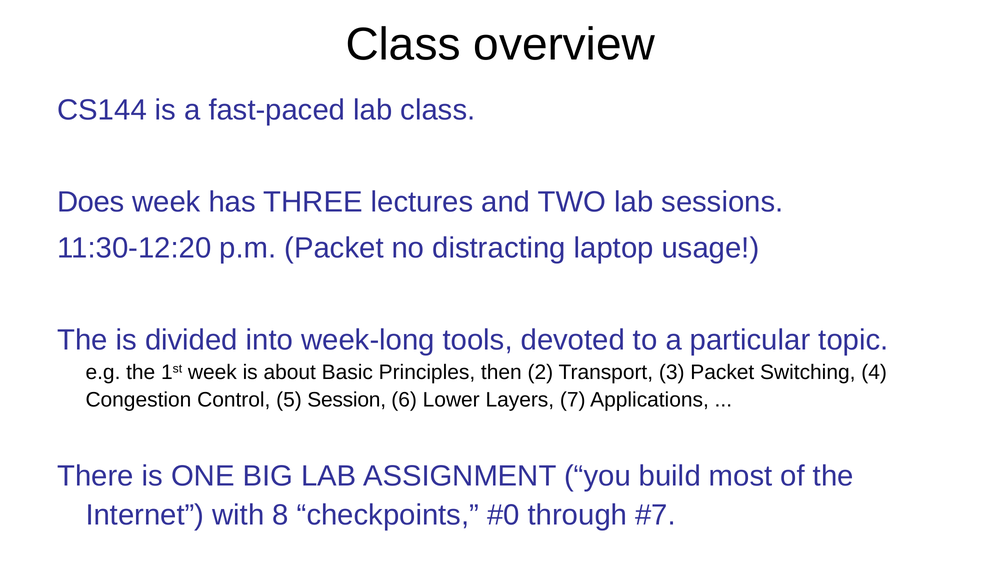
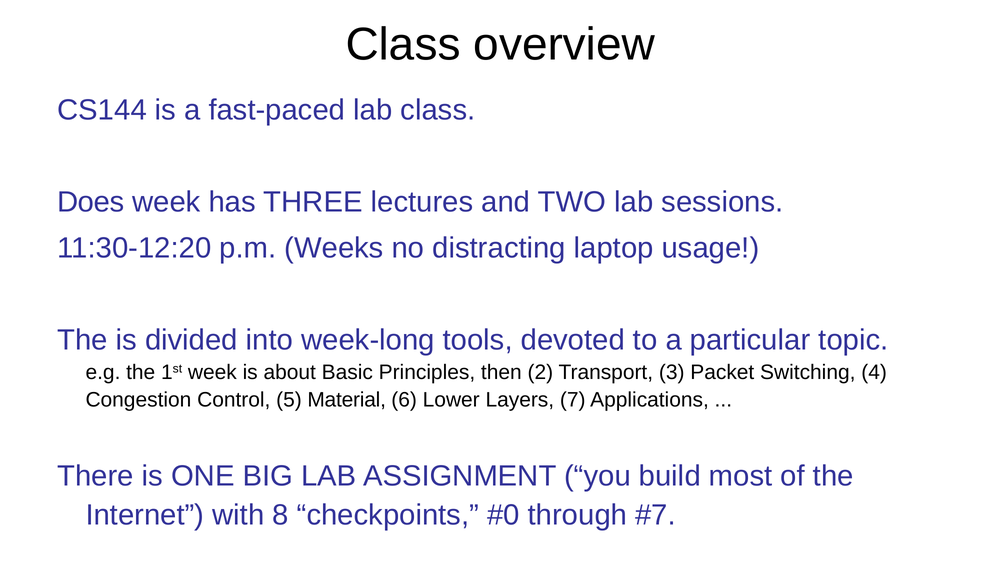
p.m Packet: Packet -> Weeks (334, 248)
Session: Session -> Material (347, 400)
